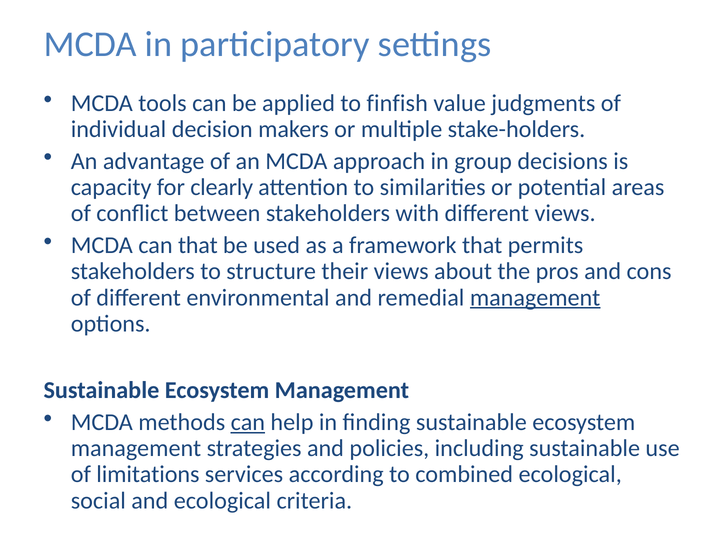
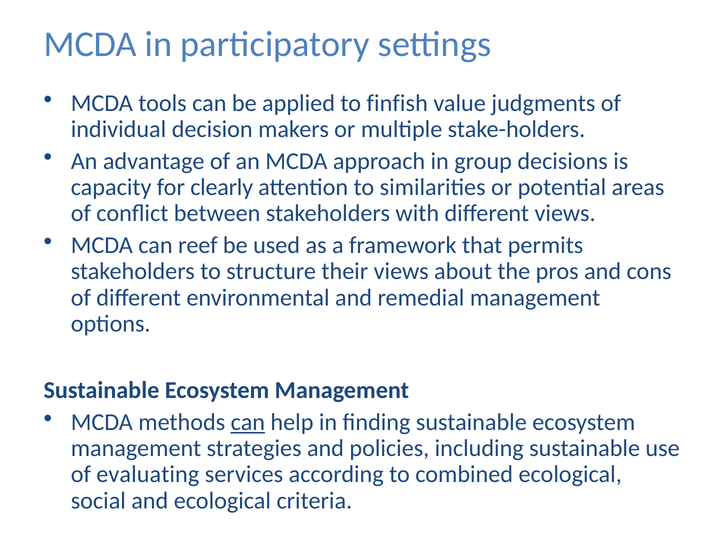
can that: that -> reef (198, 246)
management underline: present -> none (535, 298)
limitations: limitations -> evaluating (148, 475)
